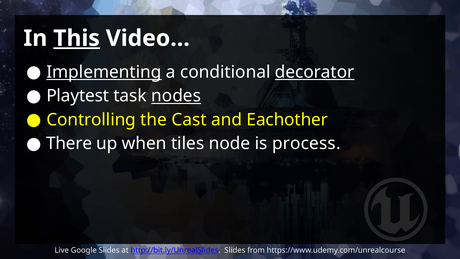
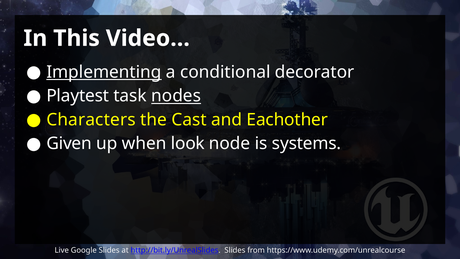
This underline: present -> none (77, 38)
decorator underline: present -> none (315, 72)
Controlling: Controlling -> Characters (91, 120)
There: There -> Given (69, 143)
tiles: tiles -> look (188, 143)
process: process -> systems (307, 143)
